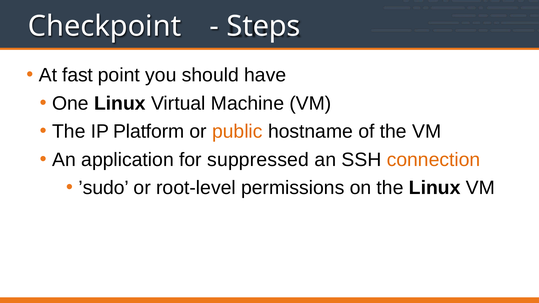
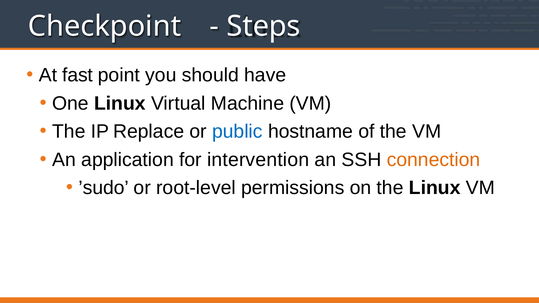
Platform: Platform -> Replace (149, 132)
public colour: orange -> blue (237, 132)
suppressed: suppressed -> intervention (258, 160)
